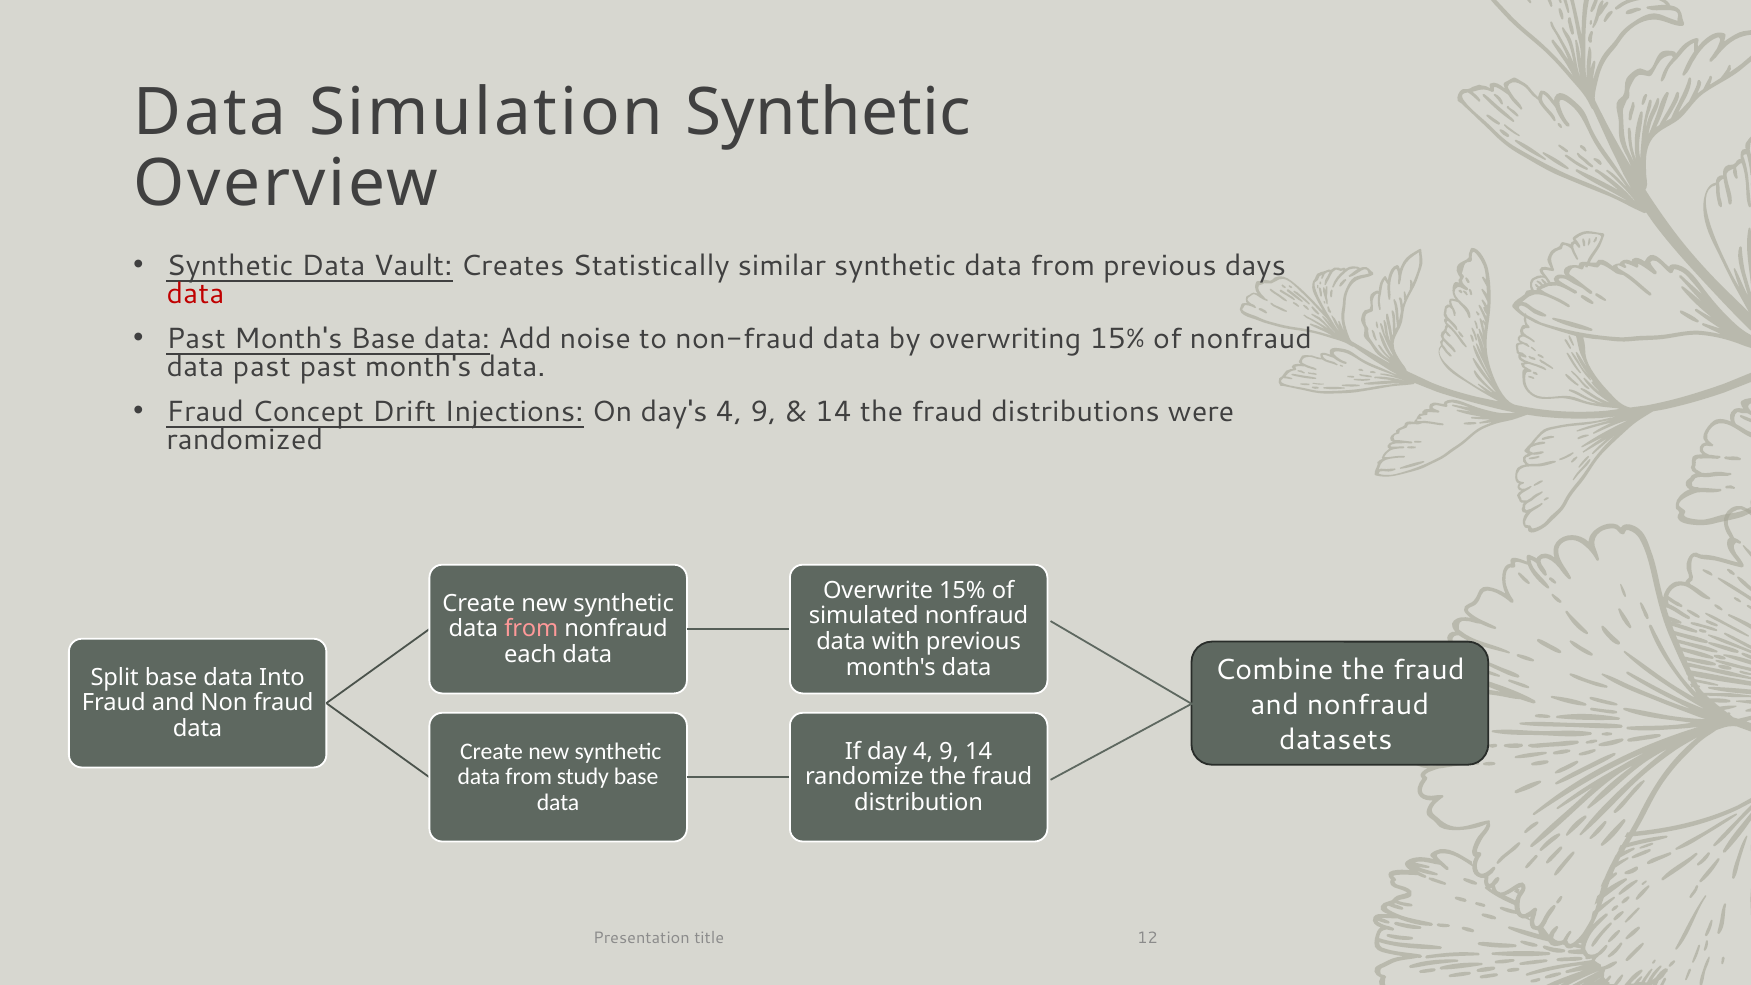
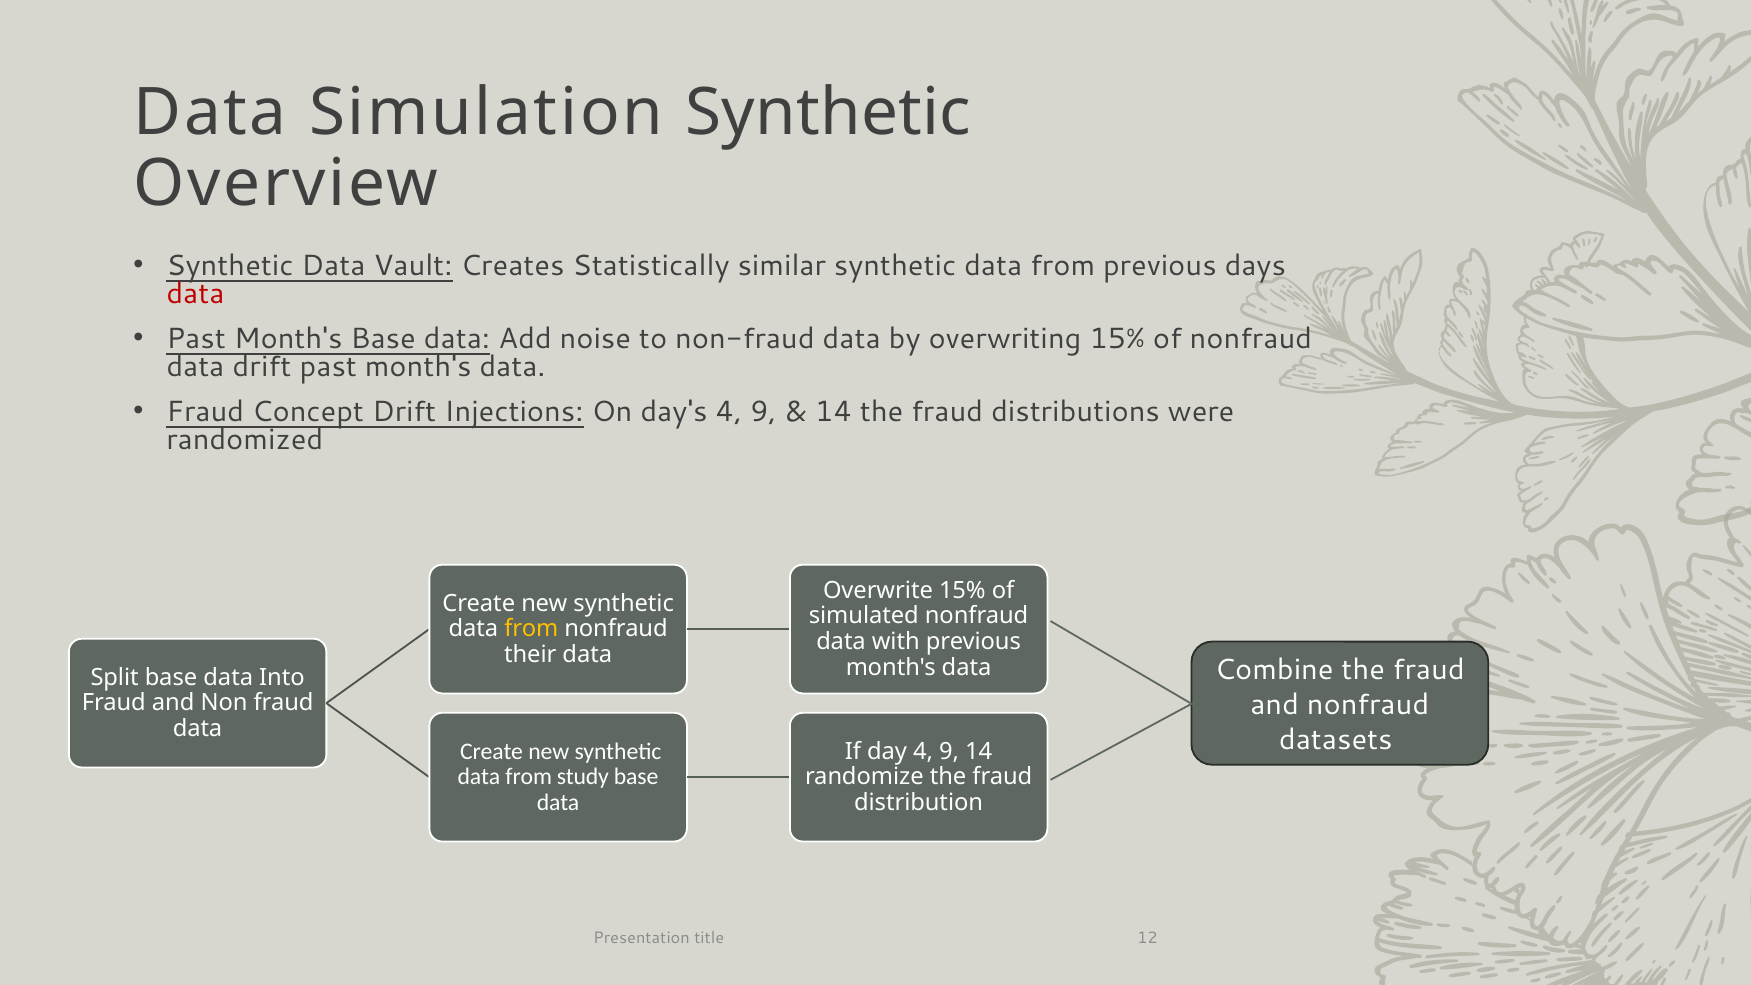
data past: past -> drift (262, 367)
from colour: pink -> yellow (531, 629)
each: each -> their (530, 654)
